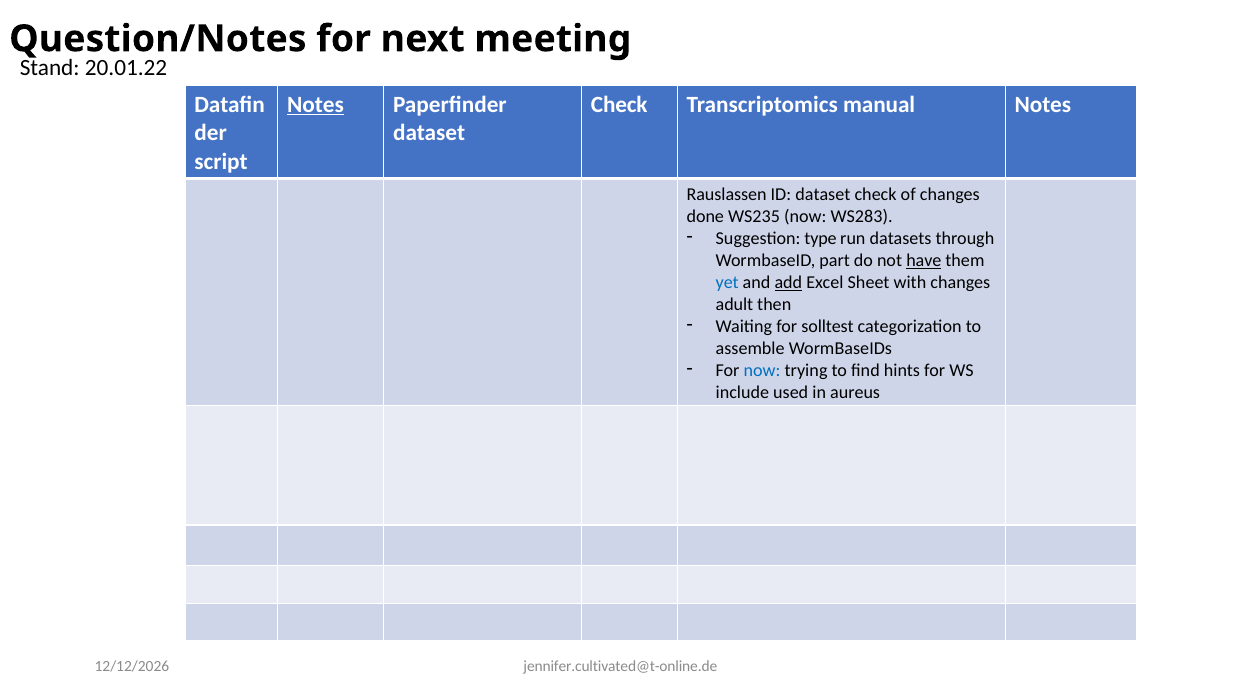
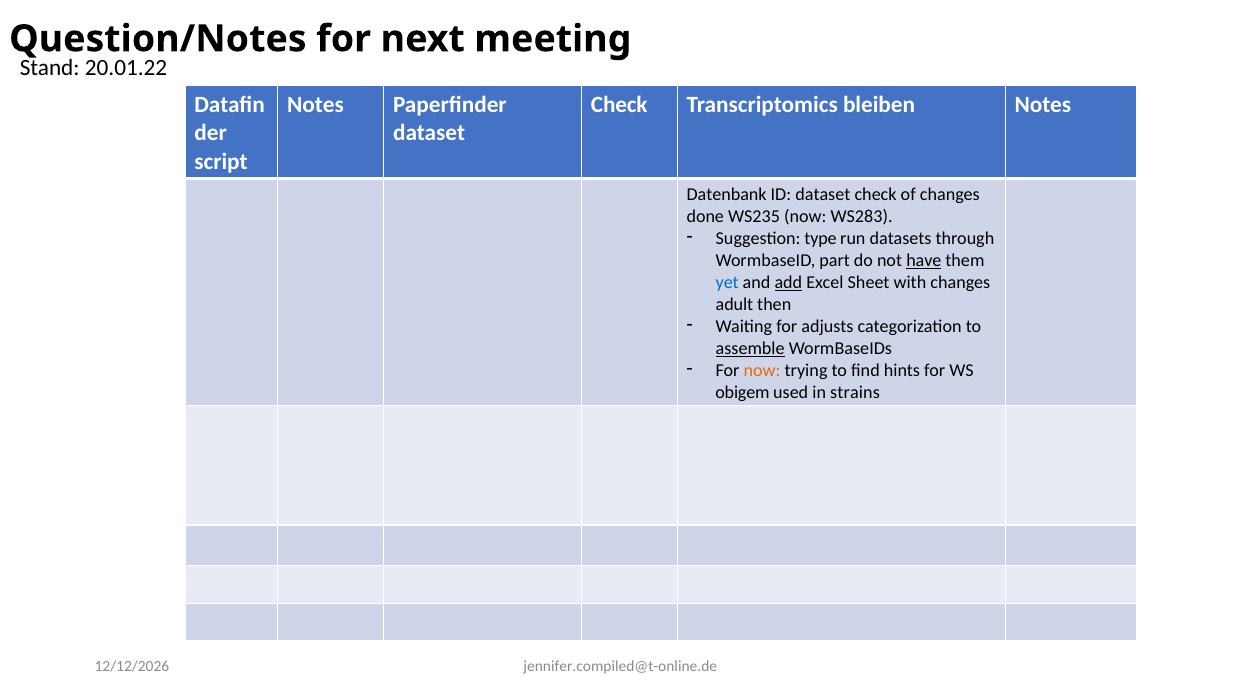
Notes underline: present -> none (316, 105)
manual: manual -> bleiben (879, 105)
Rauslassen: Rauslassen -> Datenbank (727, 195)
solltest: solltest -> adjusts (827, 327)
assemble underline: none -> present (750, 349)
now colour: blue -> orange (762, 371)
include: include -> obigem (742, 393)
aureus: aureus -> strains (855, 393)
jennifer.cultivated@t-online.de: jennifer.cultivated@t-online.de -> jennifer.compiled@t-online.de (620, 666)
